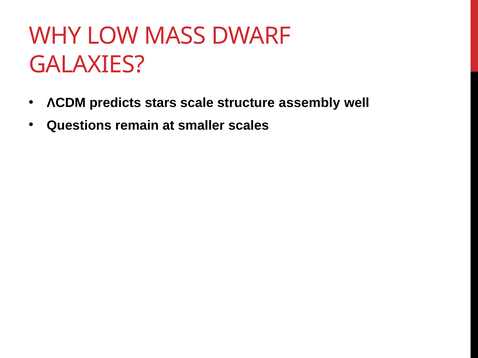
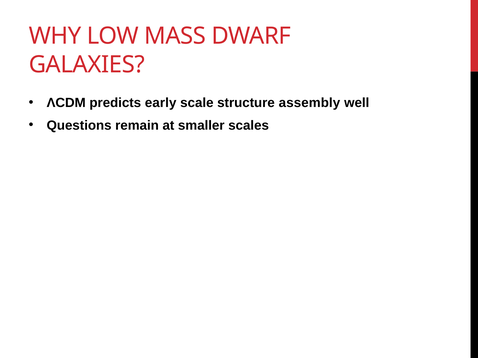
stars: stars -> early (161, 103)
